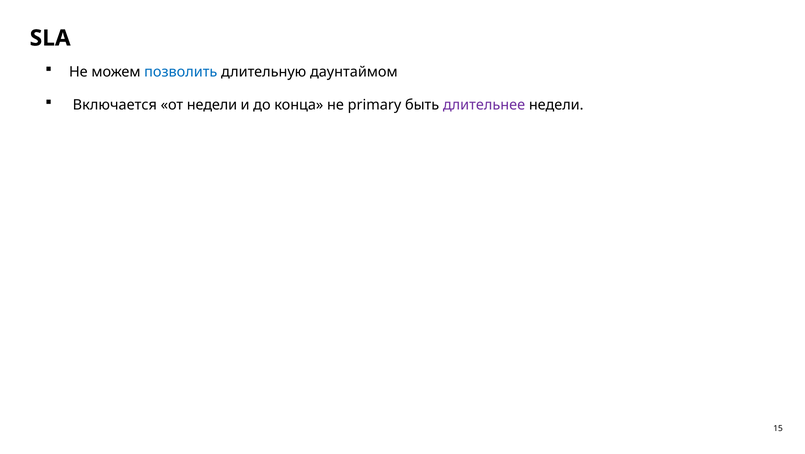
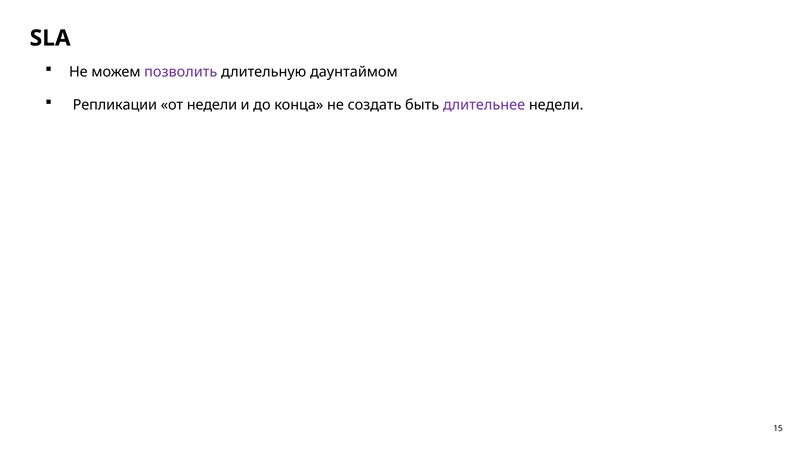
позволить colour: blue -> purple (181, 72)
Включается: Включается -> Репликации (115, 105)
primary: primary -> создать (375, 105)
